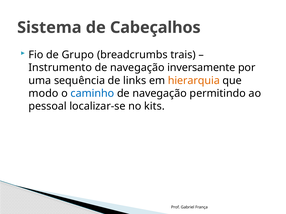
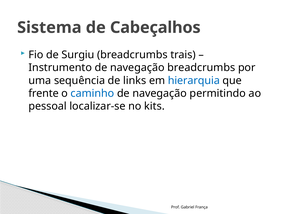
Grupo: Grupo -> Surgiu (78, 55)
navegação inversamente: inversamente -> breadcrumbs (201, 68)
hierarquia colour: orange -> blue (194, 81)
modo: modo -> frente (44, 94)
